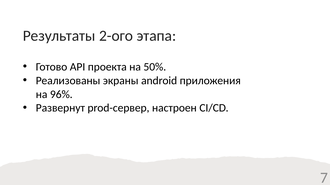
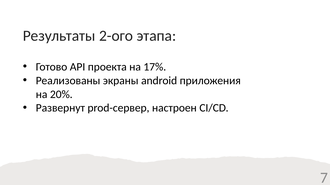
50%: 50% -> 17% (155, 67)
96%: 96% -> 20% (61, 95)
